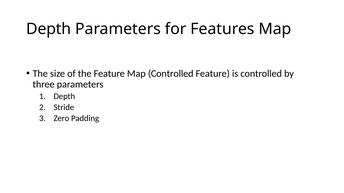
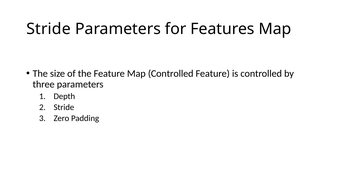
Depth: Depth -> Stride (49, 29)
